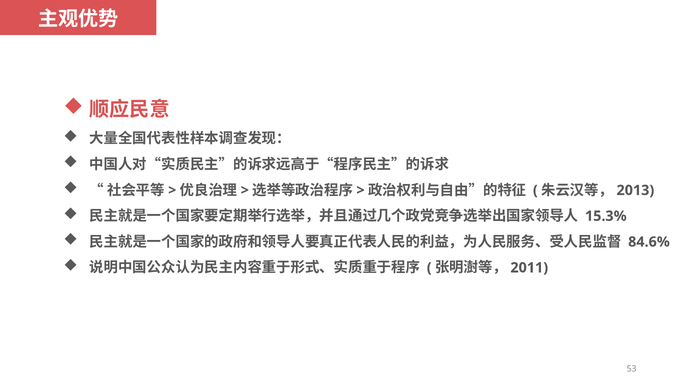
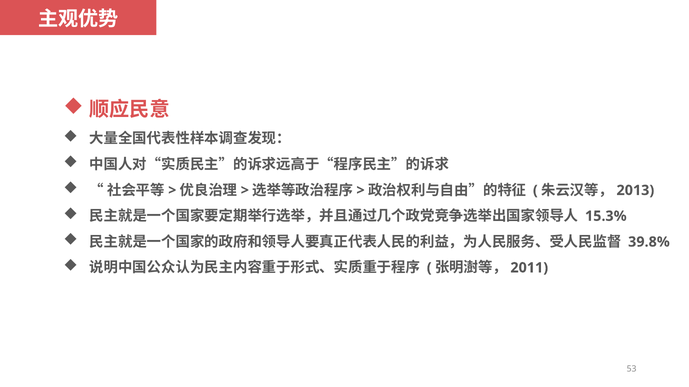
84.6%: 84.6% -> 39.8% (649, 242)
